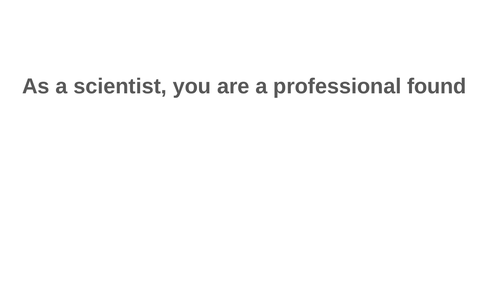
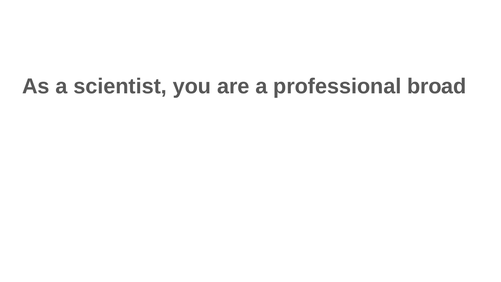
found: found -> broad (437, 86)
